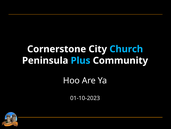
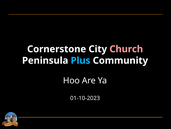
Church colour: light blue -> pink (126, 49)
